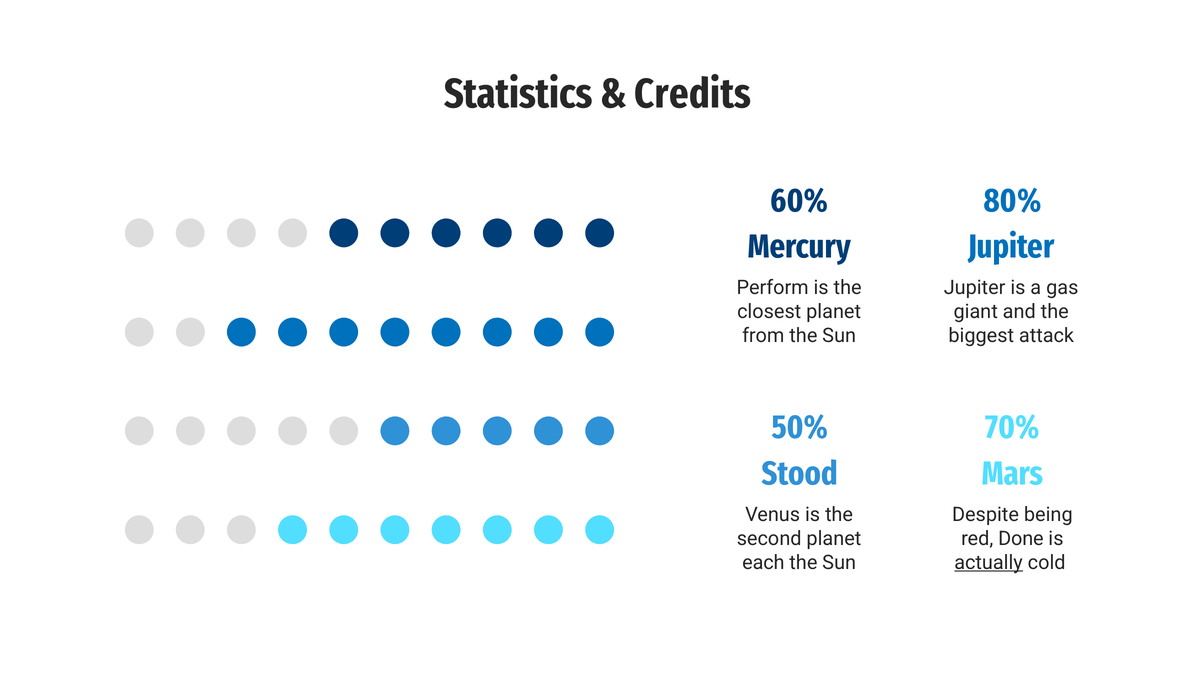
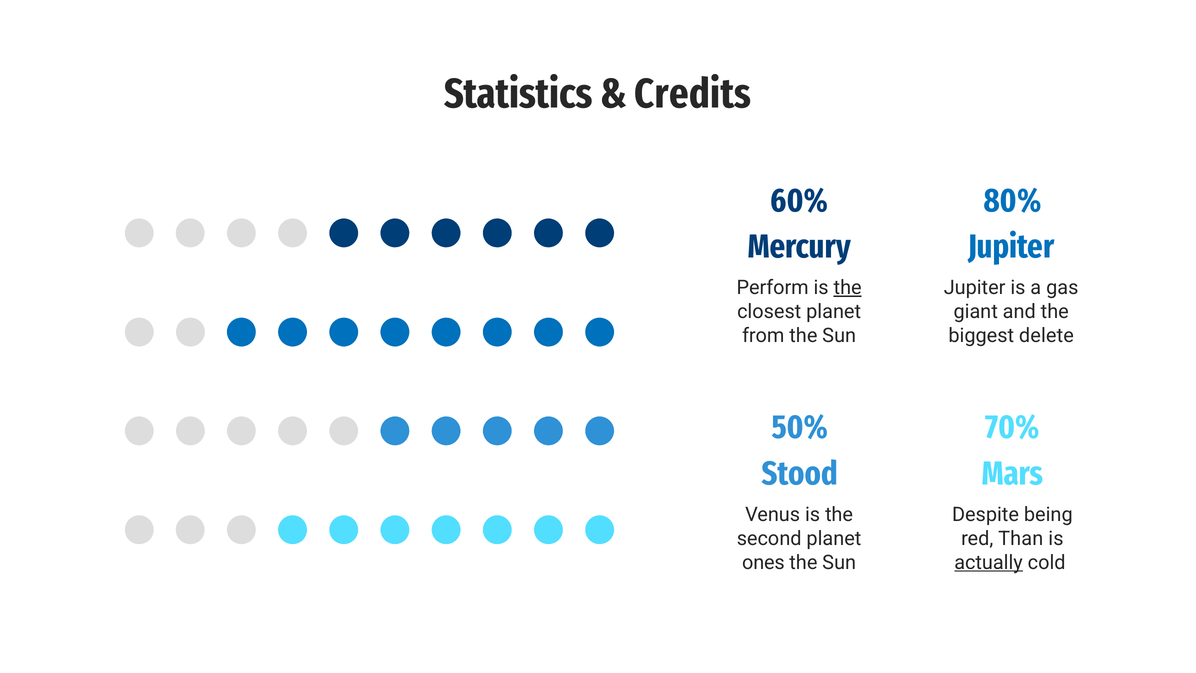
the underline: none -> present (848, 288)
attack: attack -> delete (1046, 336)
Done: Done -> Than (1021, 538)
each: each -> ones (763, 562)
